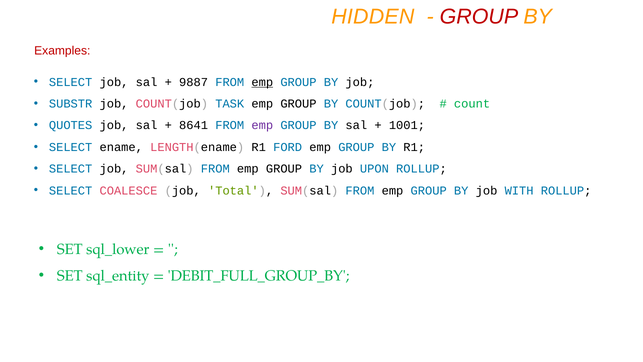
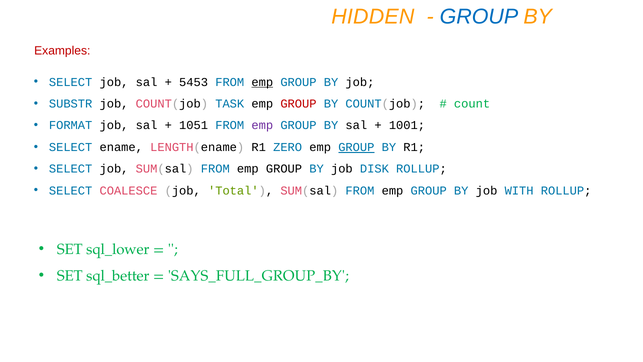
GROUP colour: red -> blue (479, 17)
9887: 9887 -> 5453 (194, 82)
GROUP colour: black -> red (298, 104)
QUOTES: QUOTES -> FORMAT (71, 125)
8641: 8641 -> 1051 (194, 125)
FORD: FORD -> ZERO (288, 147)
GROUP underline: none -> present (356, 147)
UPON: UPON -> DISK (374, 169)
sql_entity: sql_entity -> sql_better (118, 276)
DEBIT_FULL_GROUP_BY: DEBIT_FULL_GROUP_BY -> SAYS_FULL_GROUP_BY (258, 276)
